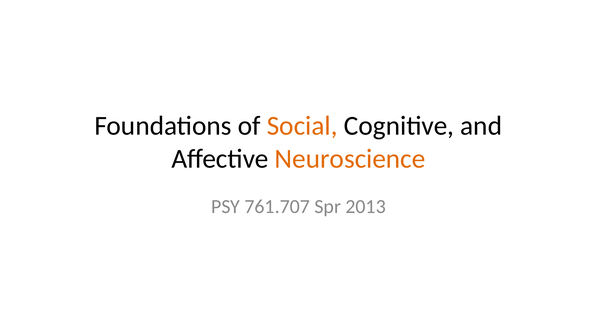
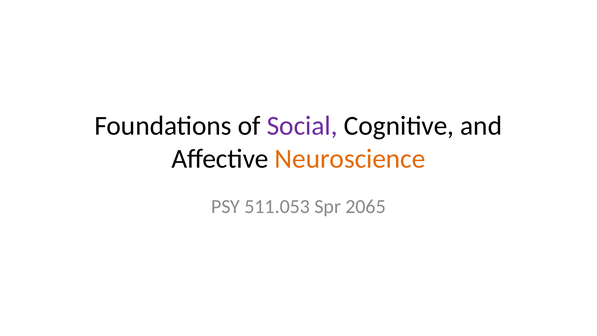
Social colour: orange -> purple (302, 126)
761.707: 761.707 -> 511.053 (277, 207)
2013: 2013 -> 2065 (366, 207)
